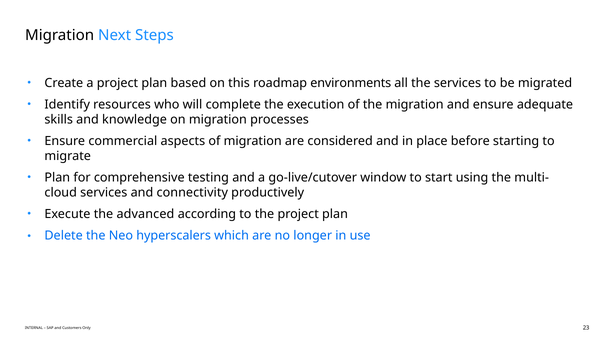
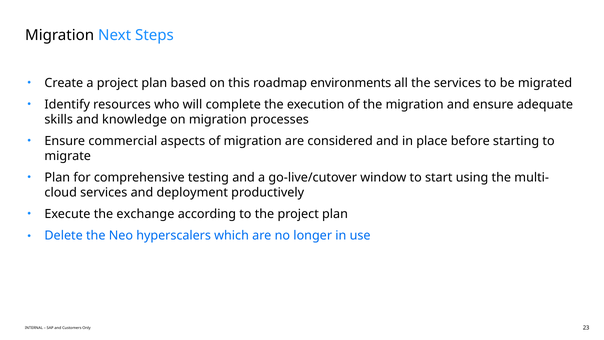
connectivity: connectivity -> deployment (192, 192)
advanced: advanced -> exchange (145, 214)
